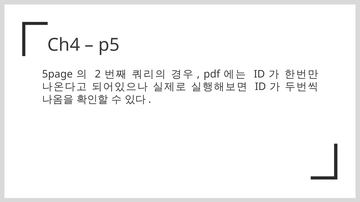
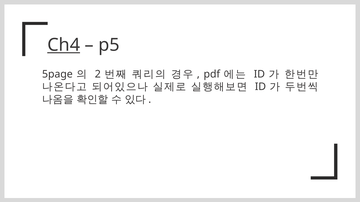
Ch4 underline: none -> present (64, 45)
